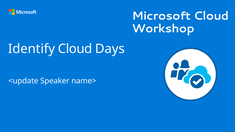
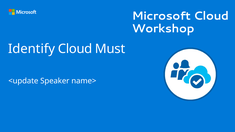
Days: Days -> Must (110, 49)
